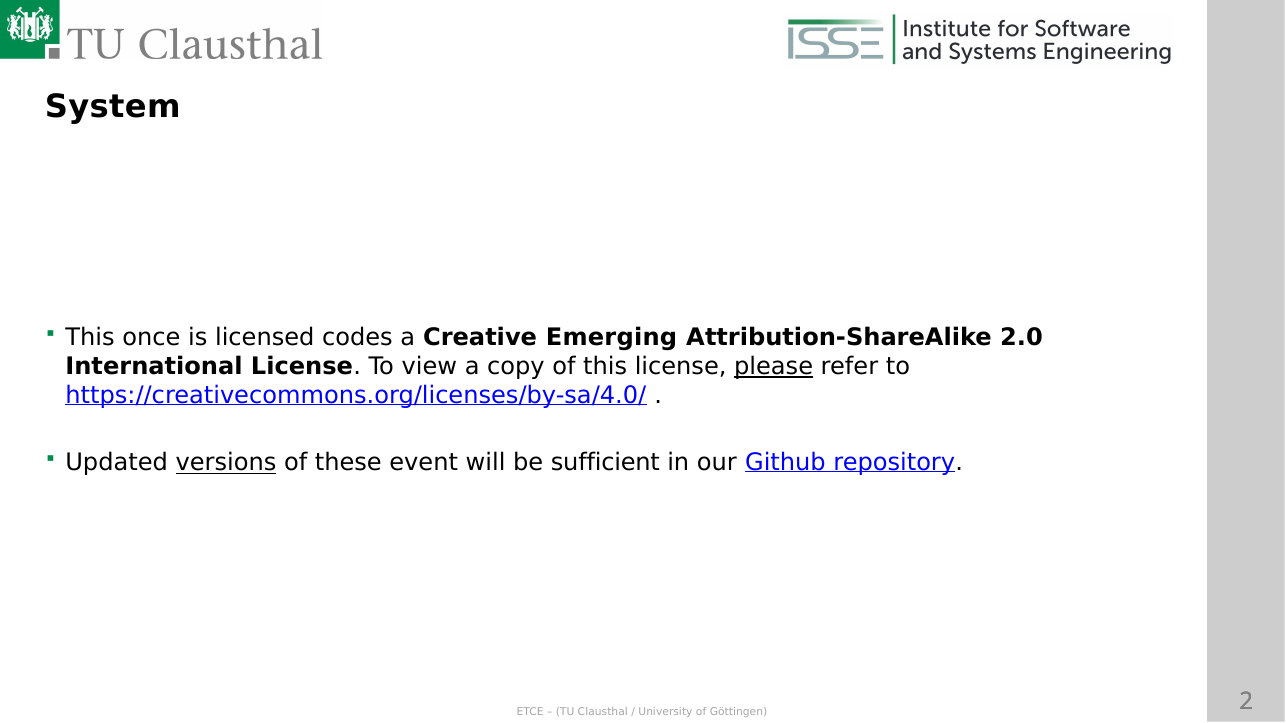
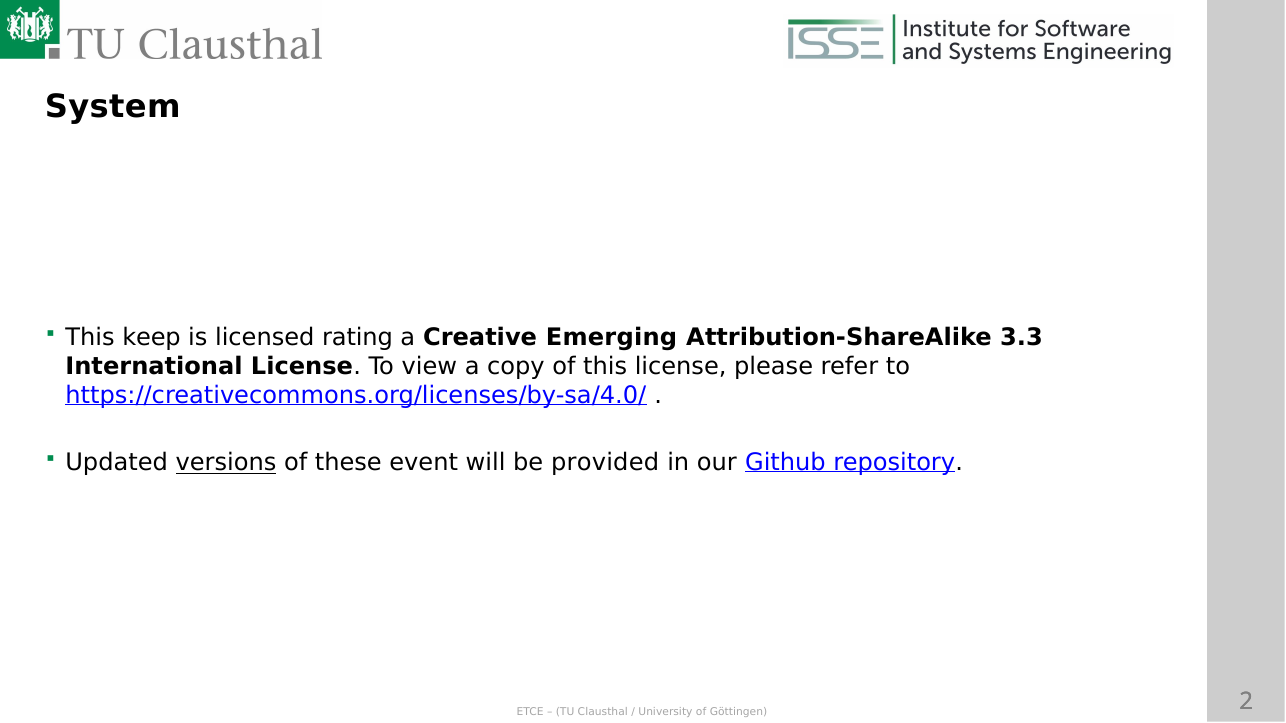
once: once -> keep (152, 338)
codes: codes -> rating (357, 338)
2.0: 2.0 -> 3.3 (1021, 338)
please underline: present -> none (774, 367)
sufficient: sufficient -> provided (605, 463)
